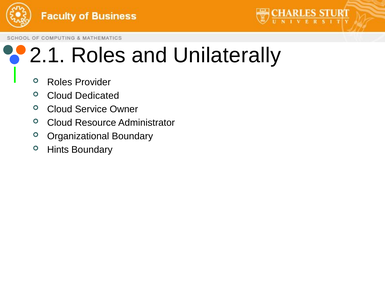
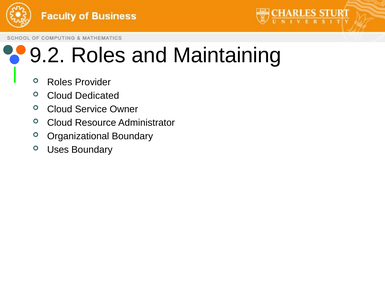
2.1: 2.1 -> 9.2 (47, 55)
Unilaterally: Unilaterally -> Maintaining (227, 55)
Hints: Hints -> Uses (58, 150)
